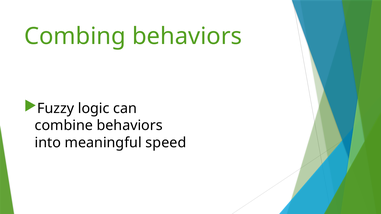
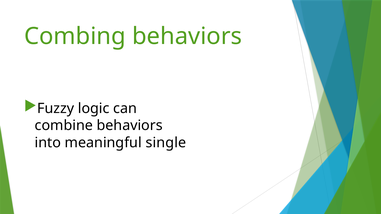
speed: speed -> single (166, 143)
